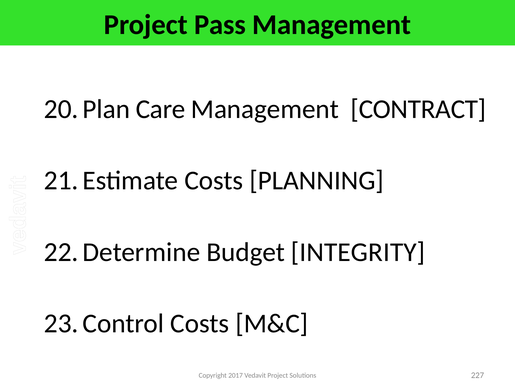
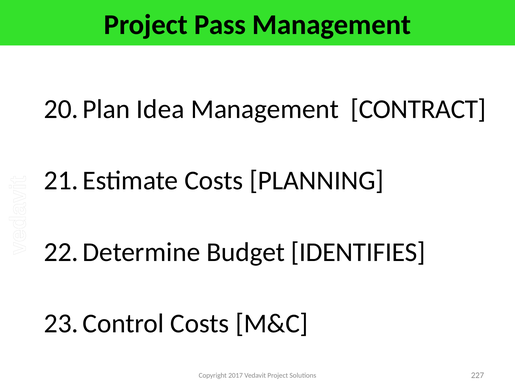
Care: Care -> Idea (160, 109)
INTEGRITY: INTEGRITY -> IDENTIFIES (358, 252)
